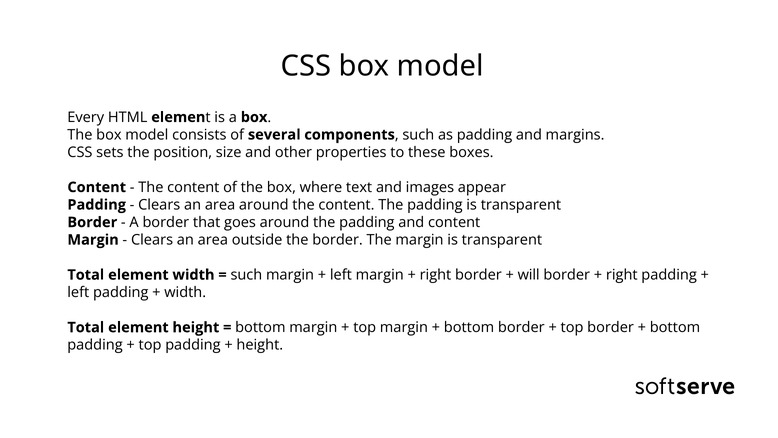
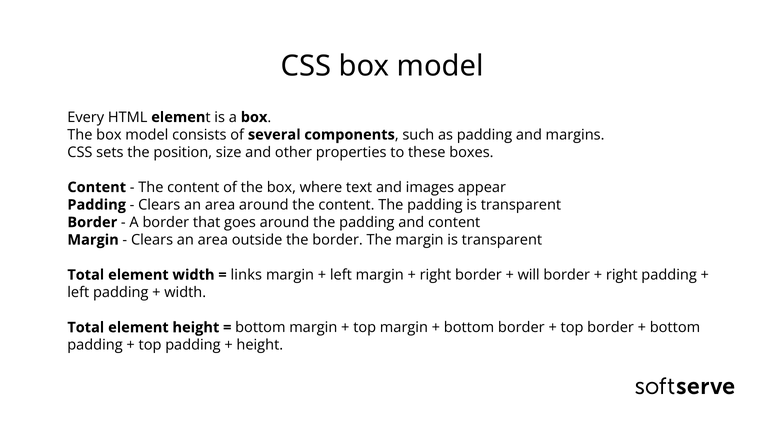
such: such -> links (246, 275)
